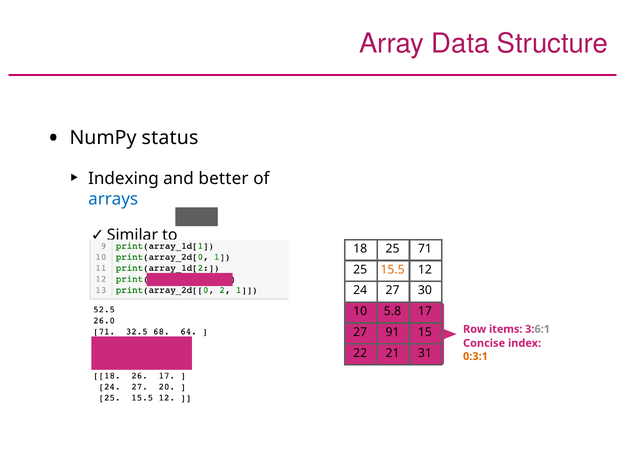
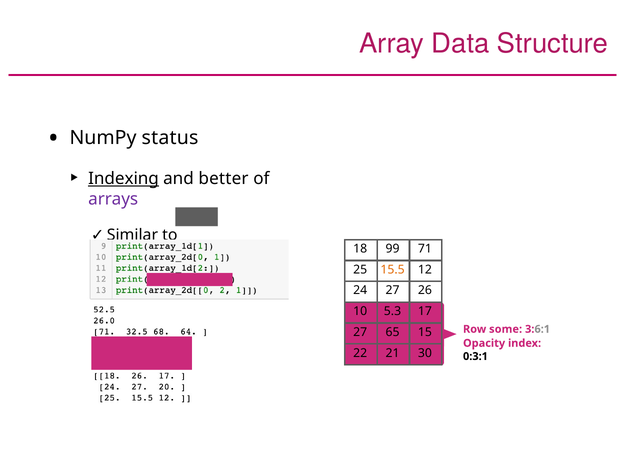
Indexing underline: none -> present (124, 178)
arrays colour: blue -> purple (113, 199)
18 25: 25 -> 99 (393, 249)
30: 30 -> 26 (425, 290)
5.8: 5.8 -> 5.3 (392, 311)
items: items -> some (506, 329)
91: 91 -> 65 (393, 332)
Concise: Concise -> Opacity (484, 343)
31: 31 -> 30 (425, 353)
0:3:1 colour: orange -> black (475, 356)
